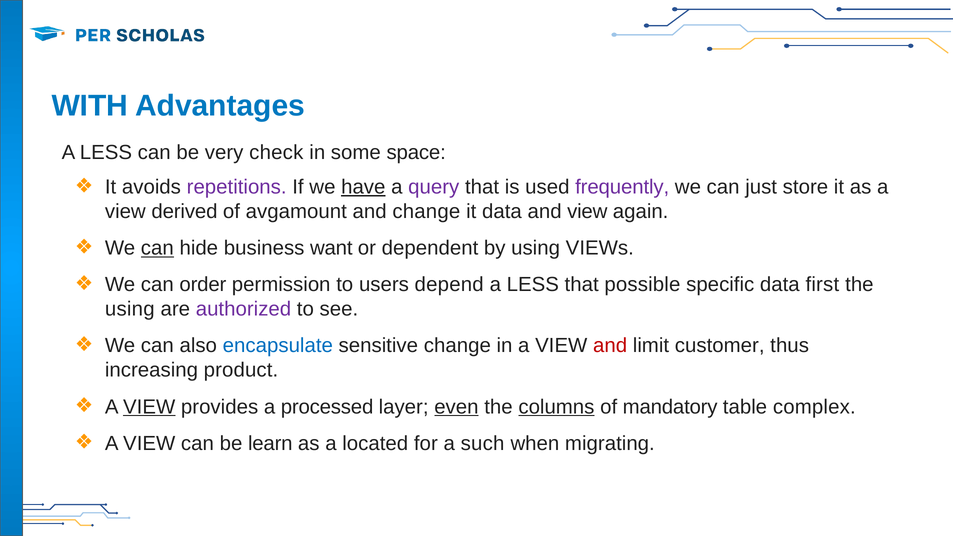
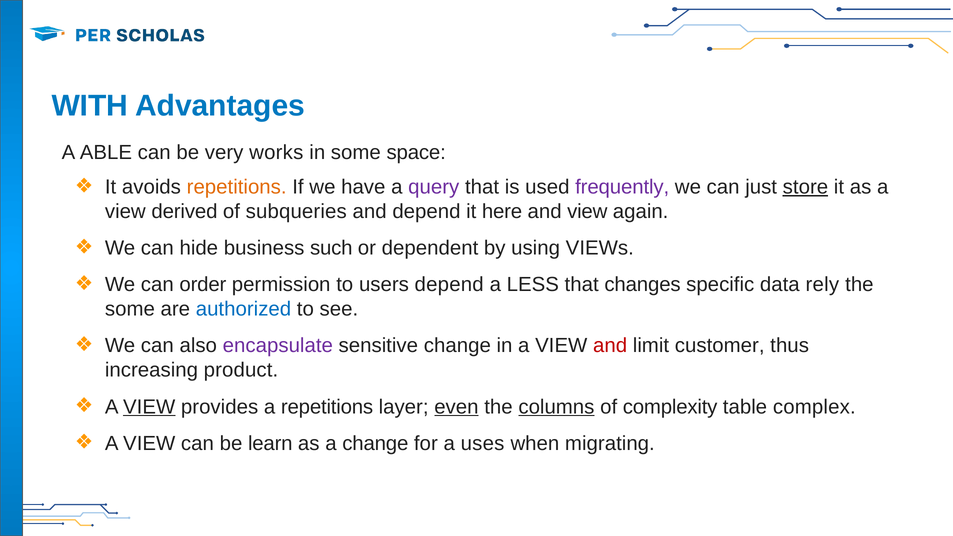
LESS: LESS -> ABLE (106, 153)
check: check -> works (276, 153)
repetitions colour: purple -> orange (237, 187)
have underline: present -> none (363, 187)
store underline: none -> present (805, 187)
avgamount: avgamount -> subqueries (296, 212)
and change: change -> depend (426, 212)
it data: data -> here (502, 212)
can underline: present -> none (157, 248)
want: want -> such (331, 248)
possible: possible -> changes (643, 285)
first: first -> rely (822, 285)
using: using -> some (130, 309)
authorized colour: purple -> blue (243, 309)
encapsulate colour: blue -> purple (278, 346)
a processed: processed -> repetitions (327, 407)
mandatory: mandatory -> complexity (670, 407)
a located: located -> change (375, 443)
such: such -> uses (483, 443)
